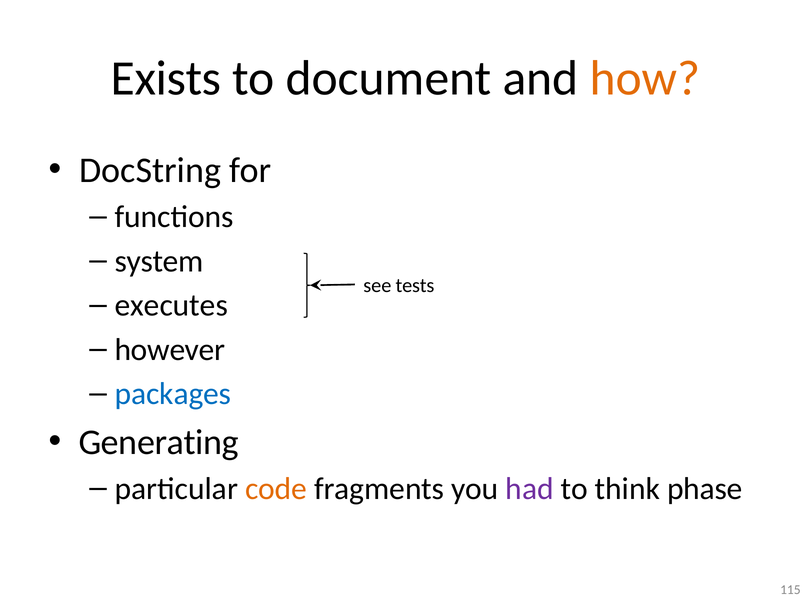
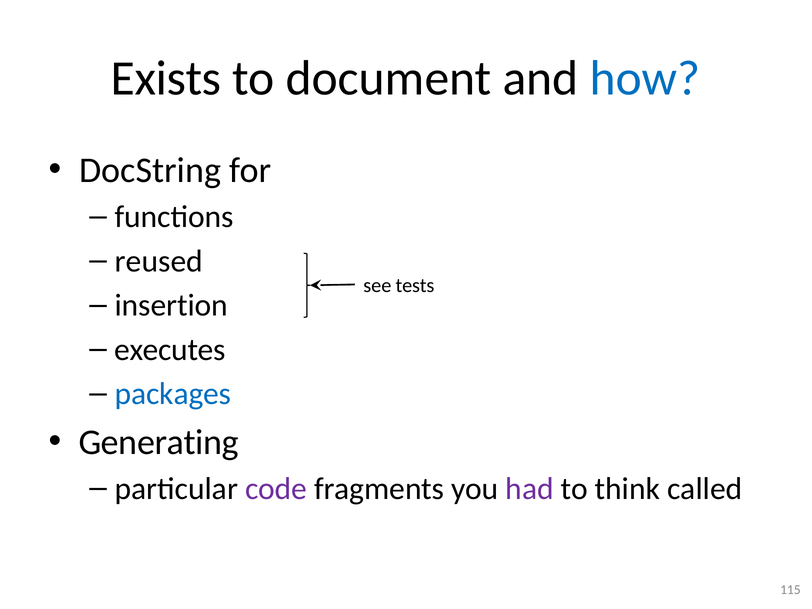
how colour: orange -> blue (645, 79)
system: system -> reused (159, 261)
executes: executes -> insertion (171, 305)
however: however -> executes (170, 350)
code colour: orange -> purple (276, 489)
phase: phase -> called (705, 489)
